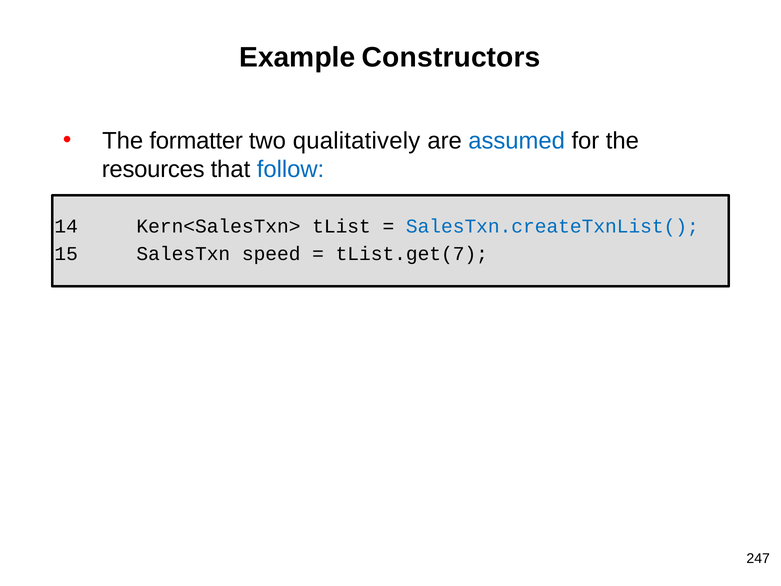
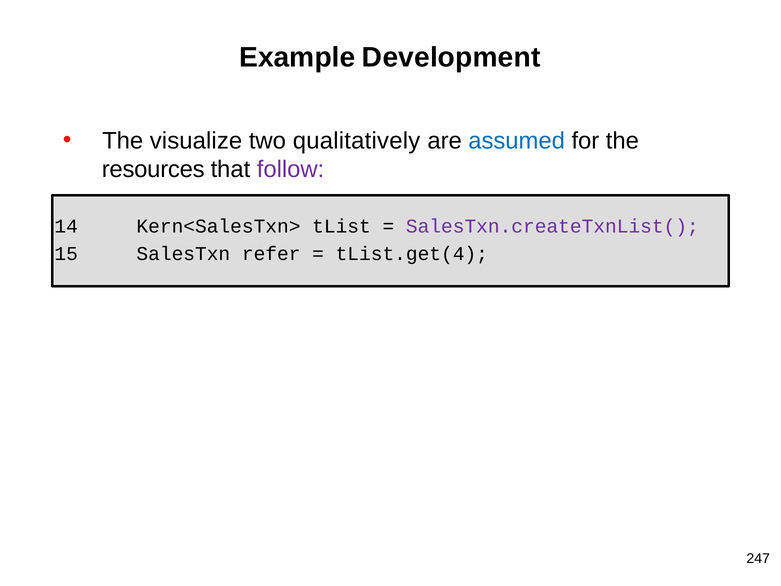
Constructors: Constructors -> Development (451, 58)
formatter: formatter -> visualize (196, 141)
follow colour: blue -> purple (291, 169)
SalesTxn.createTxnList( colour: blue -> purple (552, 226)
speed: speed -> refer (271, 254)
tList.get(7: tList.get(7 -> tList.get(4 (412, 254)
